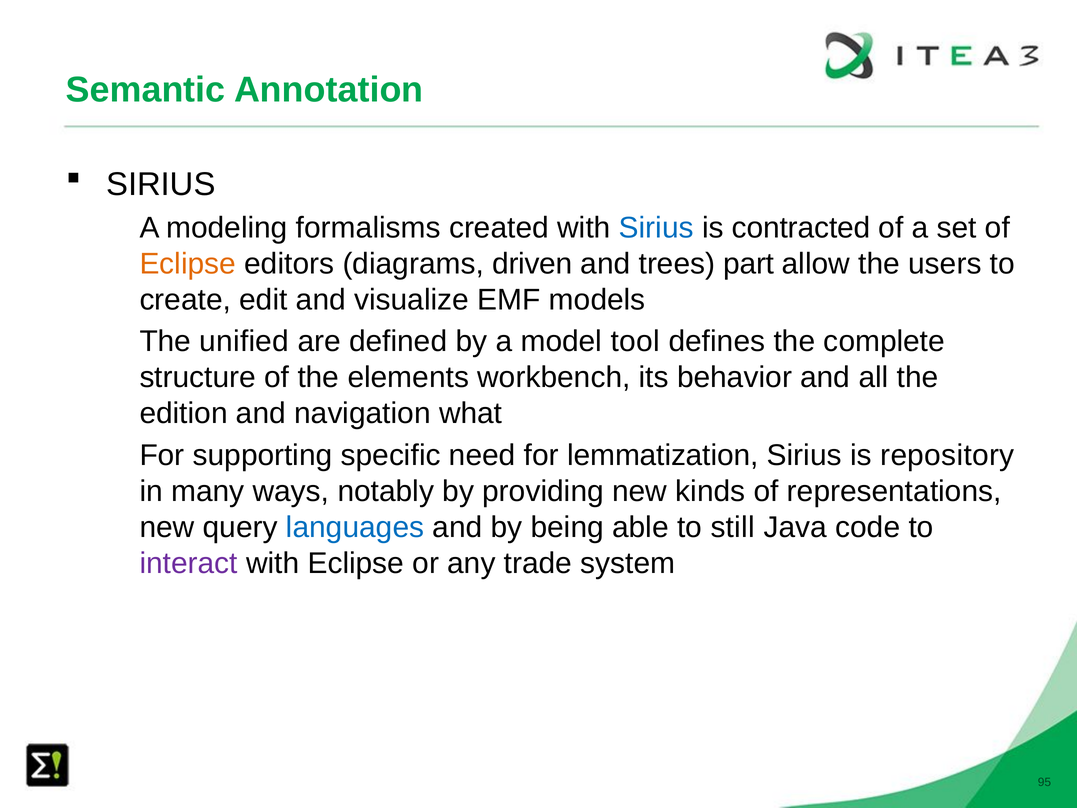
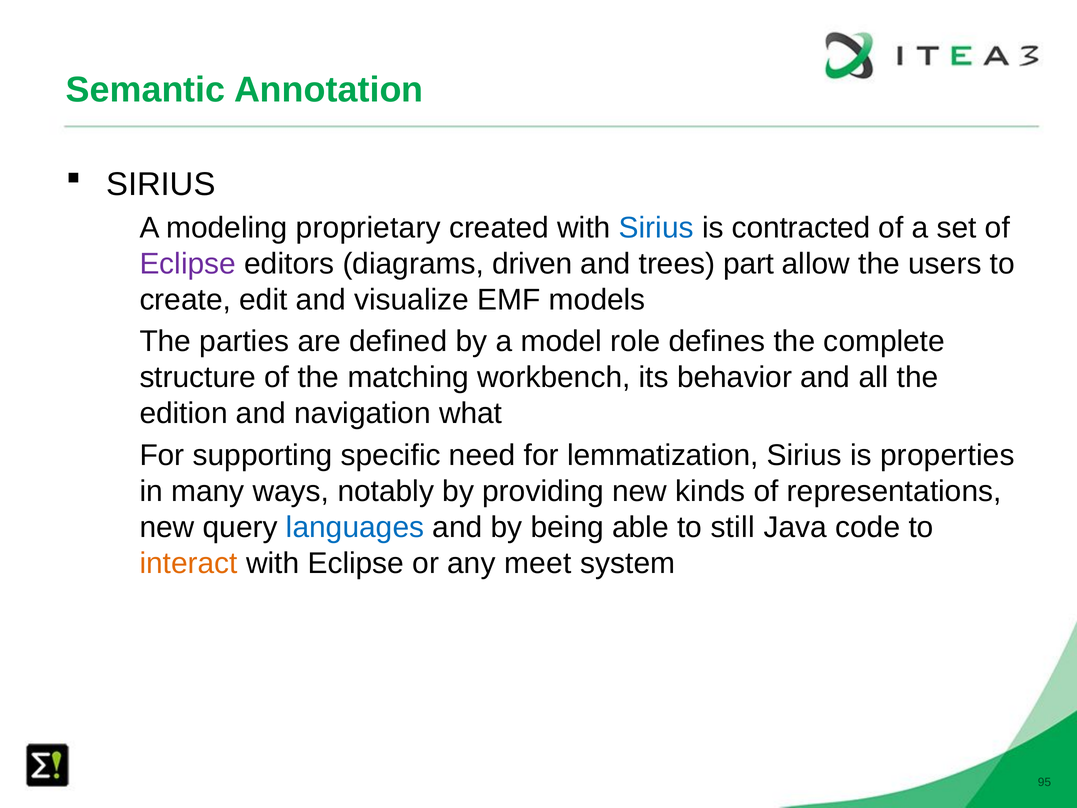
formalisms: formalisms -> proprietary (368, 228)
Eclipse colour: orange -> purple (188, 264)
unified: unified -> parties (244, 342)
tool: tool -> role (635, 342)
elements: elements -> matching (408, 377)
repository: repository -> properties (947, 455)
interact colour: purple -> orange (189, 563)
trade: trade -> meet (538, 563)
